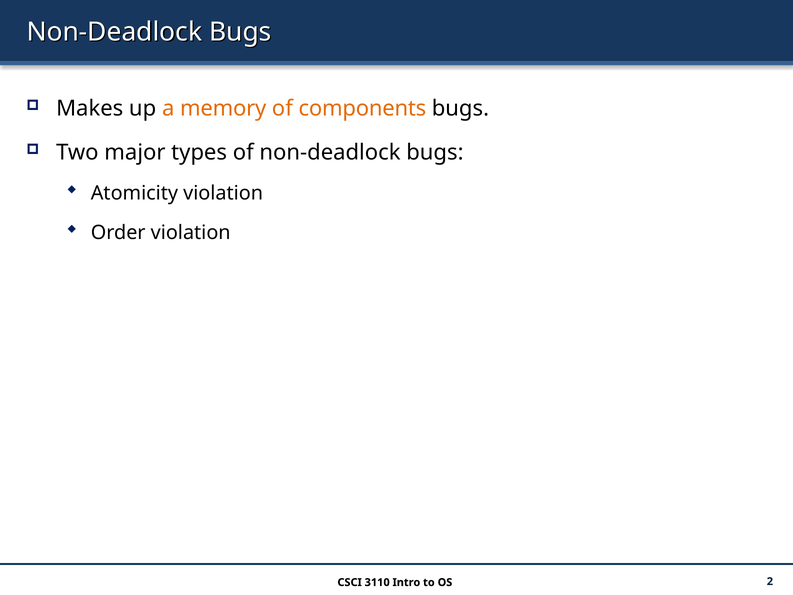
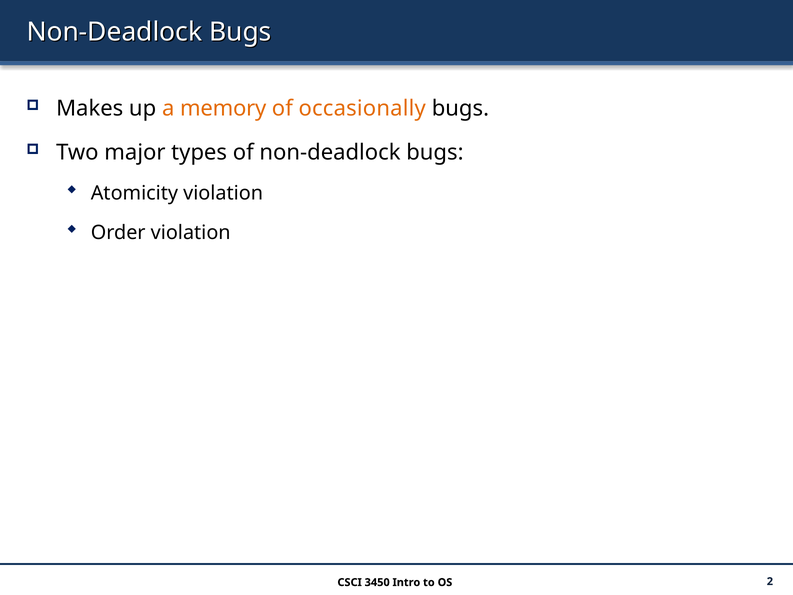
components: components -> occasionally (362, 108)
3110: 3110 -> 3450 (377, 582)
